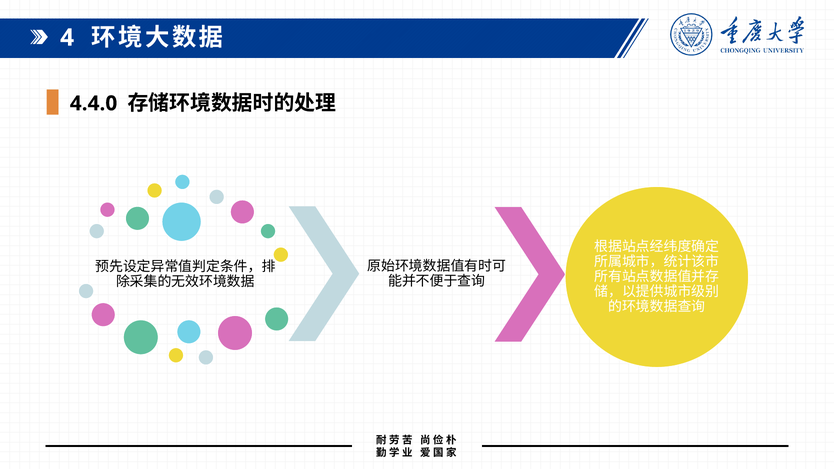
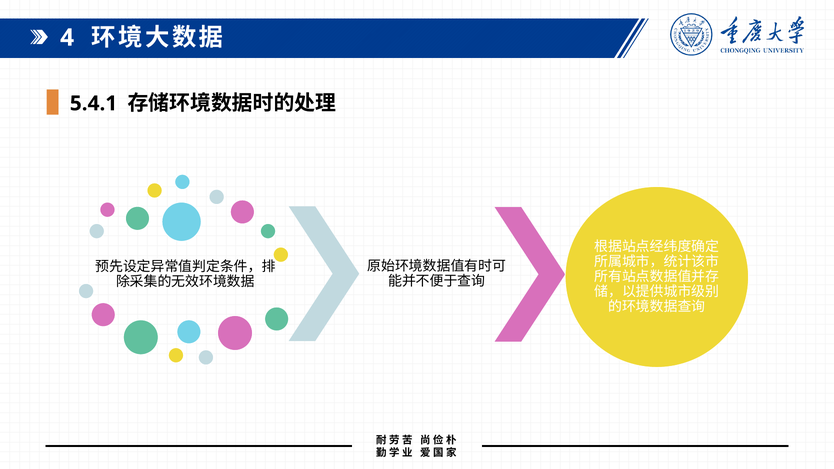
4.4.0: 4.4.0 -> 5.4.1 (94, 103)
